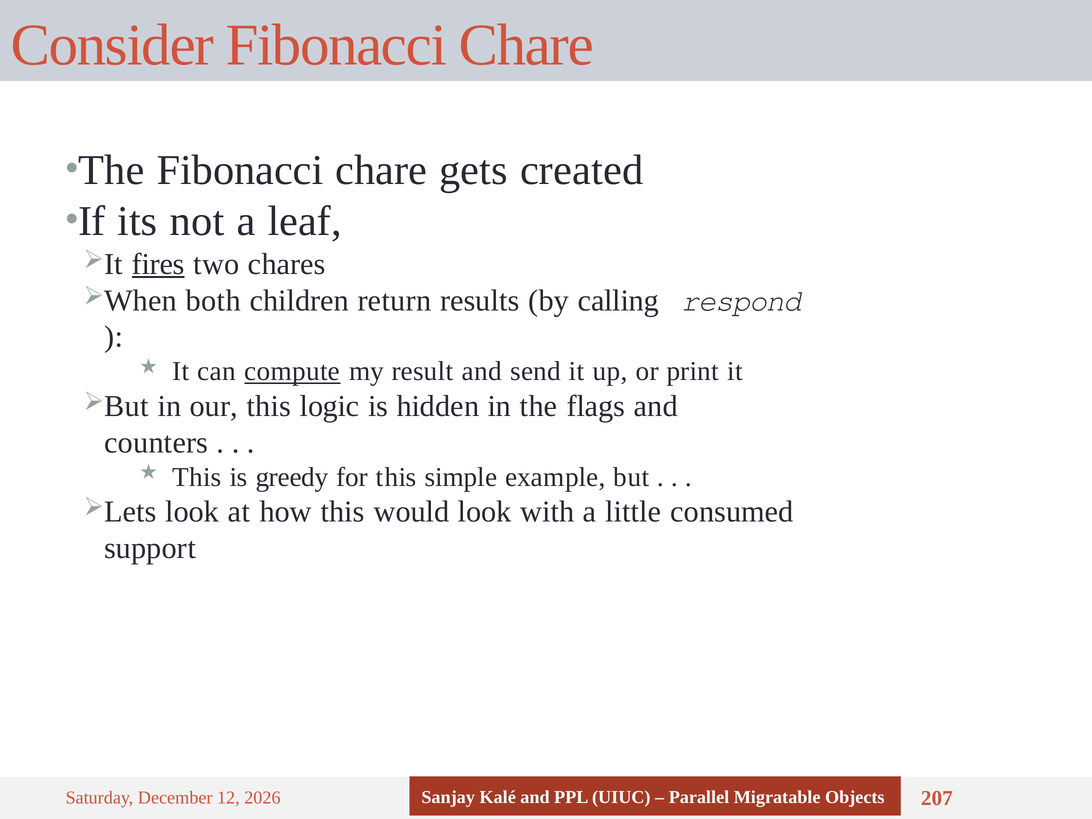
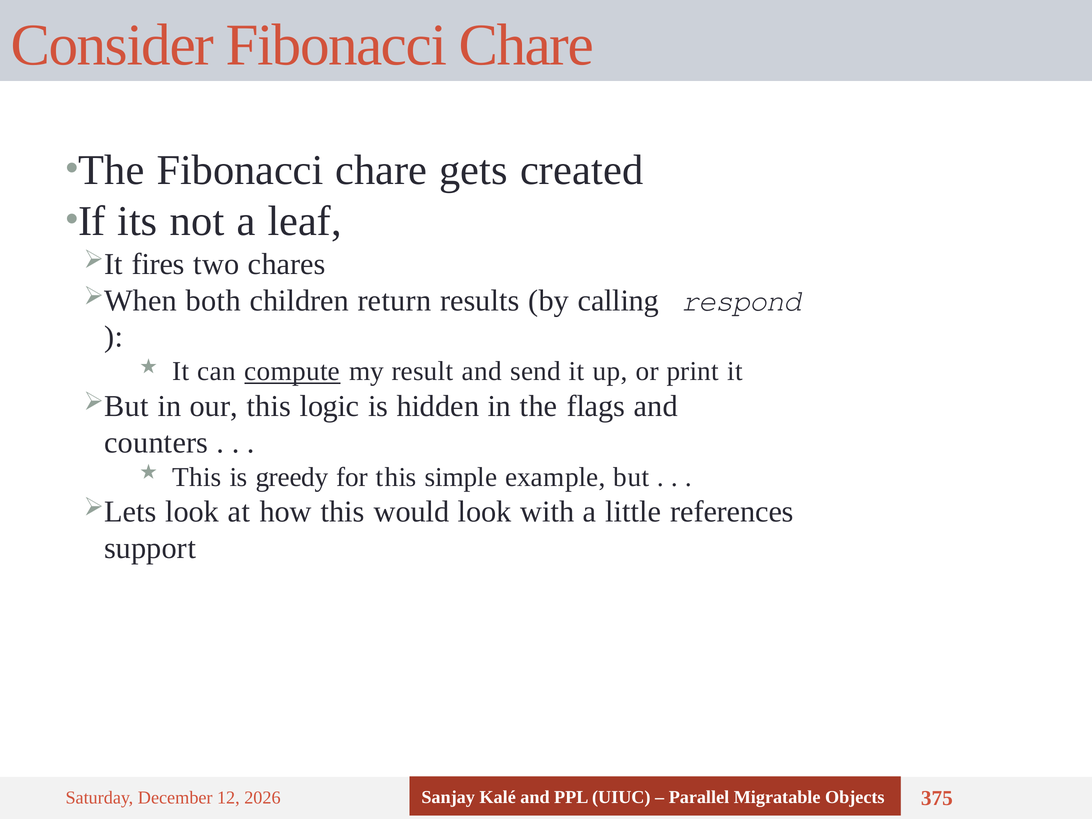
fires underline: present -> none (158, 264)
consumed: consumed -> references (732, 512)
207: 207 -> 375 (937, 798)
